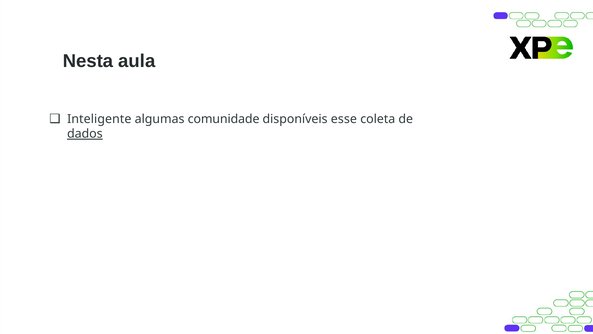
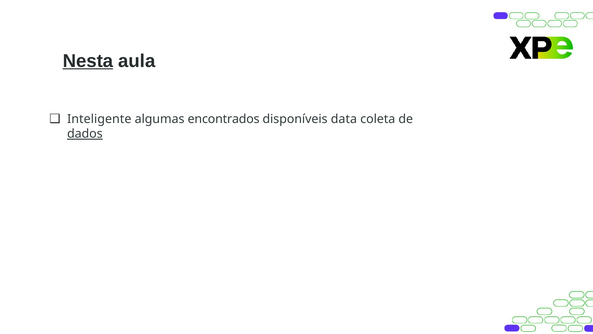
Nesta underline: none -> present (88, 61)
comunidade: comunidade -> encontrados (224, 119)
esse: esse -> data (344, 119)
